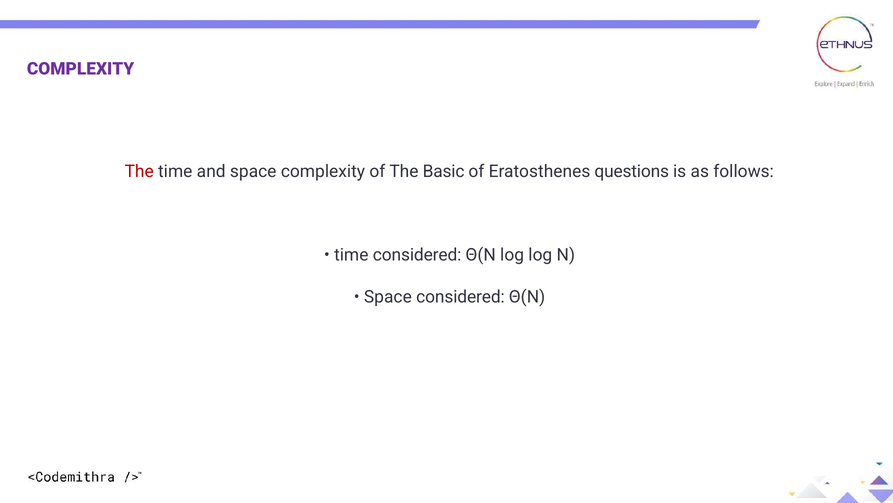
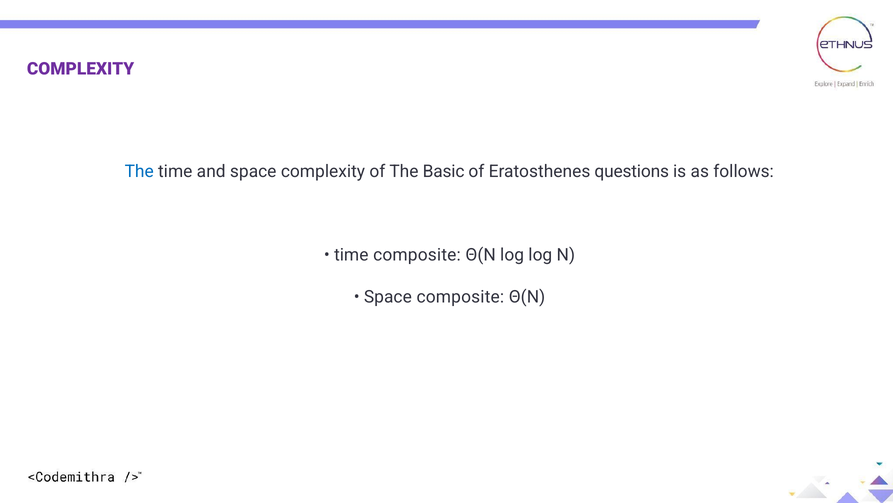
The colour: red -> blue (139, 171)
time considered: considered -> composite (417, 255)
Space considered: considered -> composite (460, 296)
